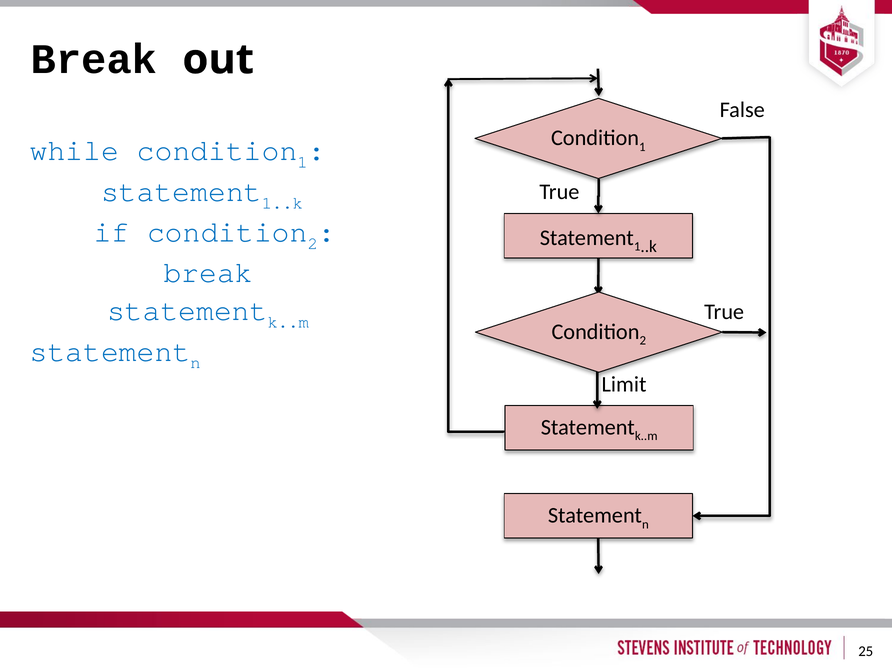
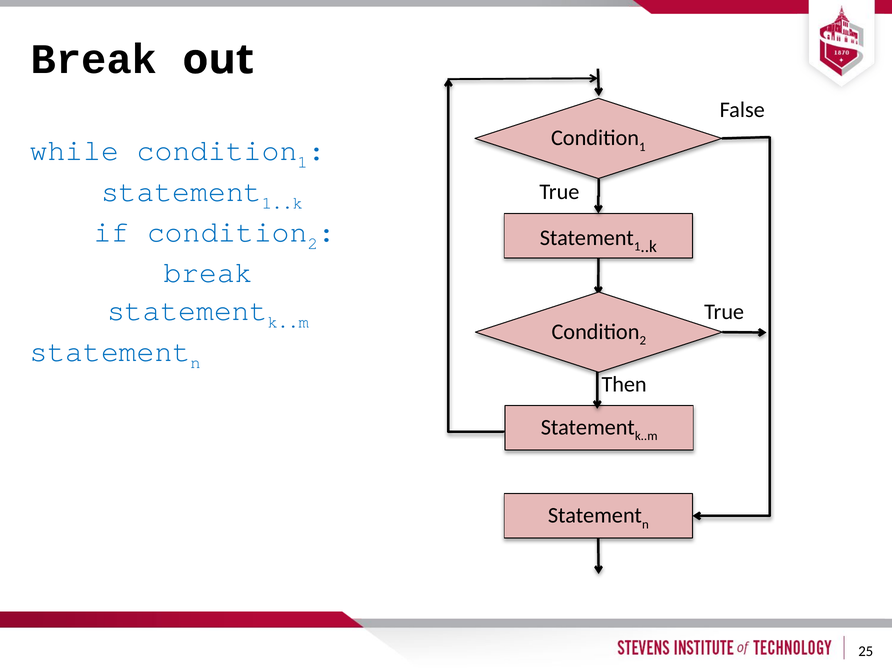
Limit: Limit -> Then (624, 384)
